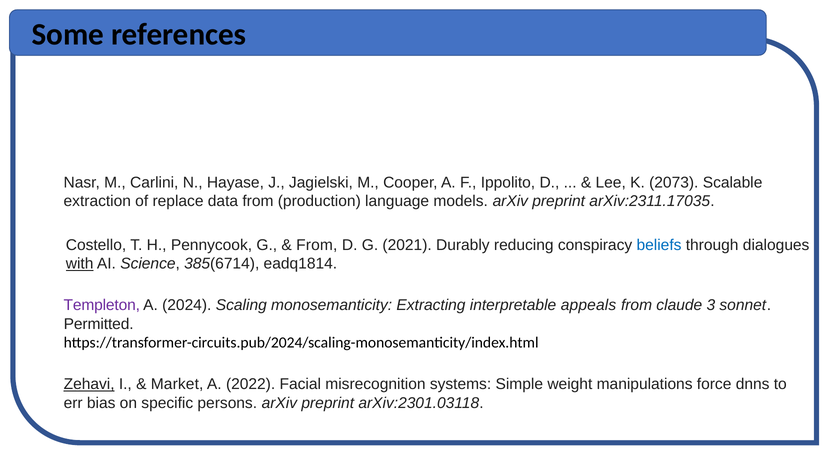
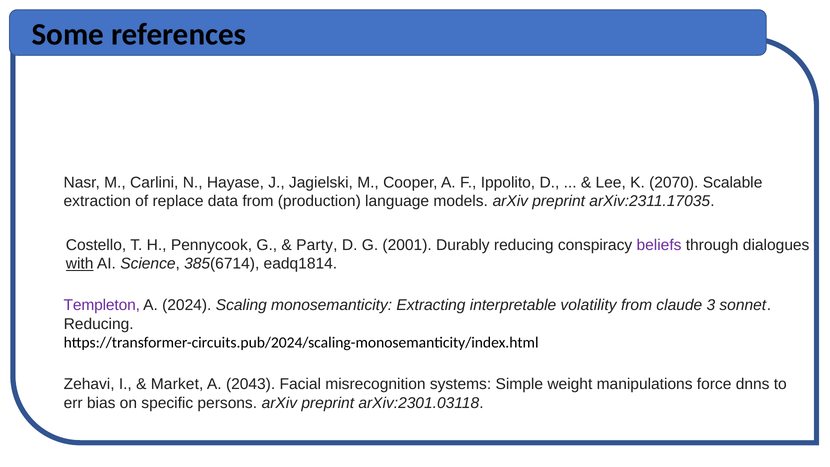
2073: 2073 -> 2070 (674, 183)
From: From -> Party (317, 245)
2021: 2021 -> 2001 (407, 245)
beliefs colour: blue -> purple (659, 245)
appeals: appeals -> volatility (589, 305)
Permitted: Permitted -> Reducing (99, 324)
Zehavi underline: present -> none (89, 384)
2022: 2022 -> 2043 (251, 384)
